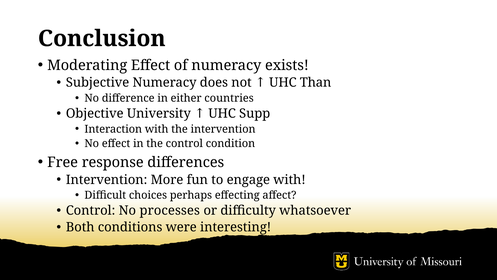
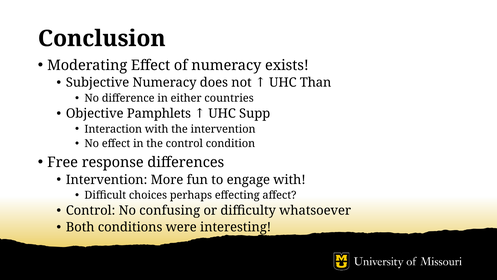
University: University -> Pamphlets (159, 113)
processes: processes -> confusing (170, 210)
